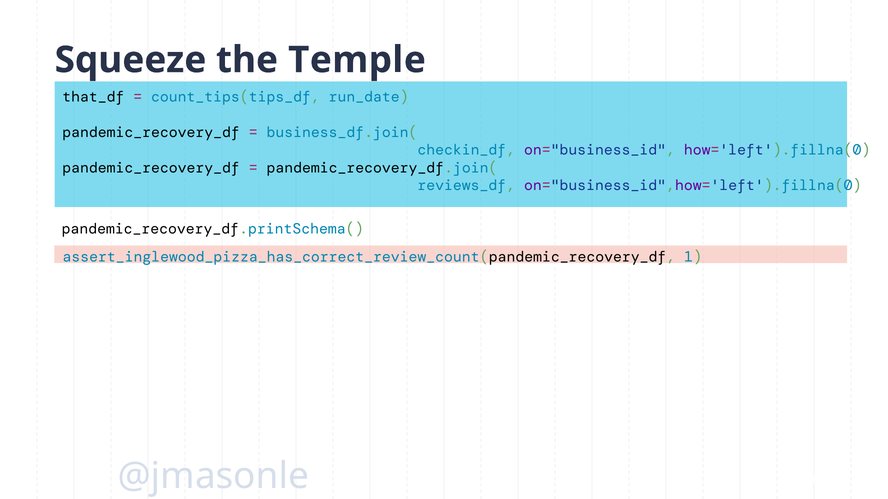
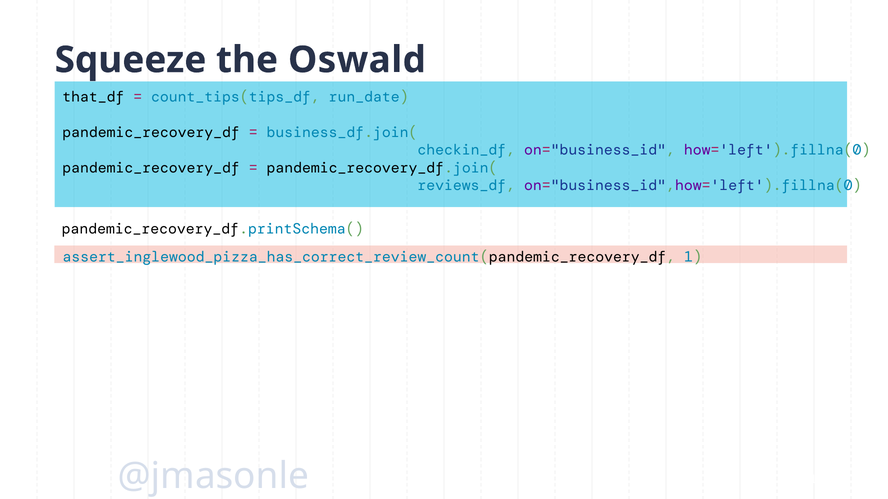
Temple: Temple -> Oswald (357, 60)
